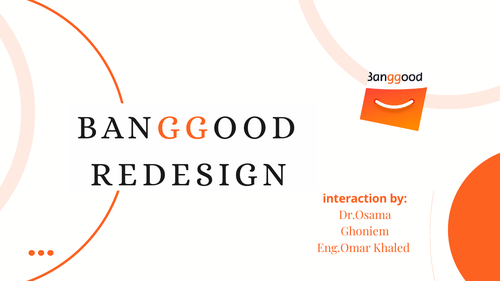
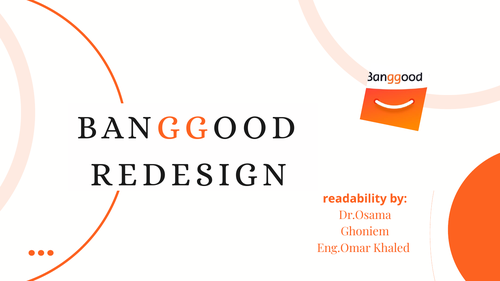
interaction: interaction -> readability (355, 199)
